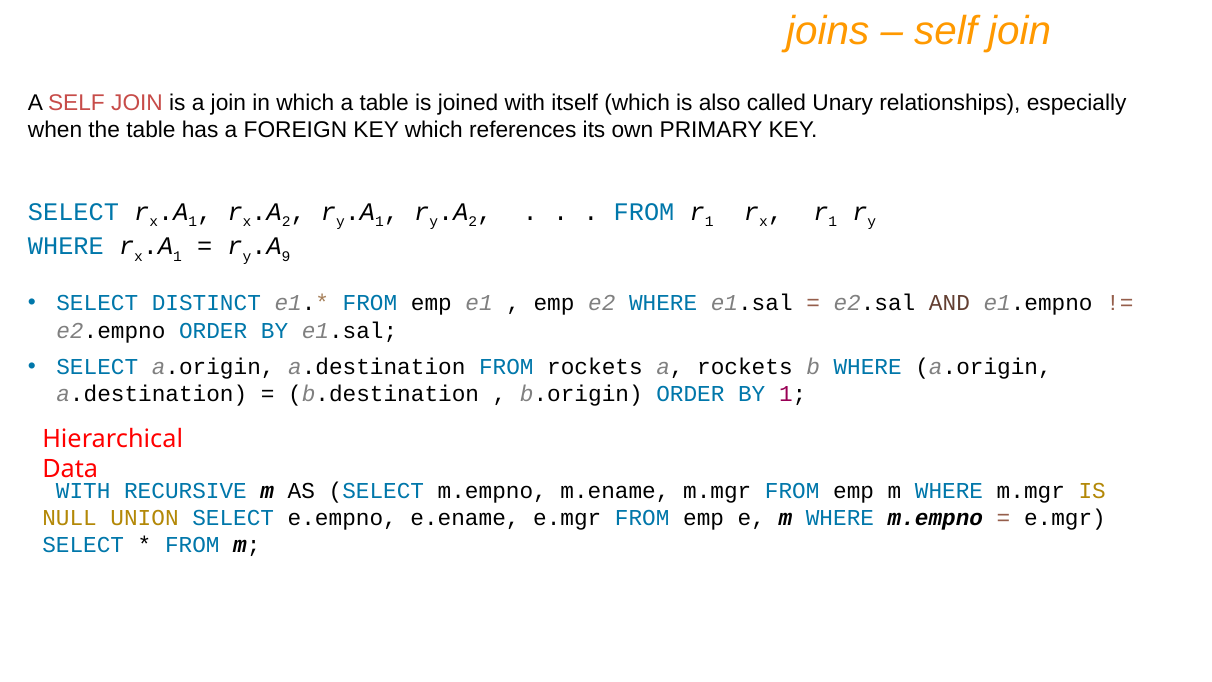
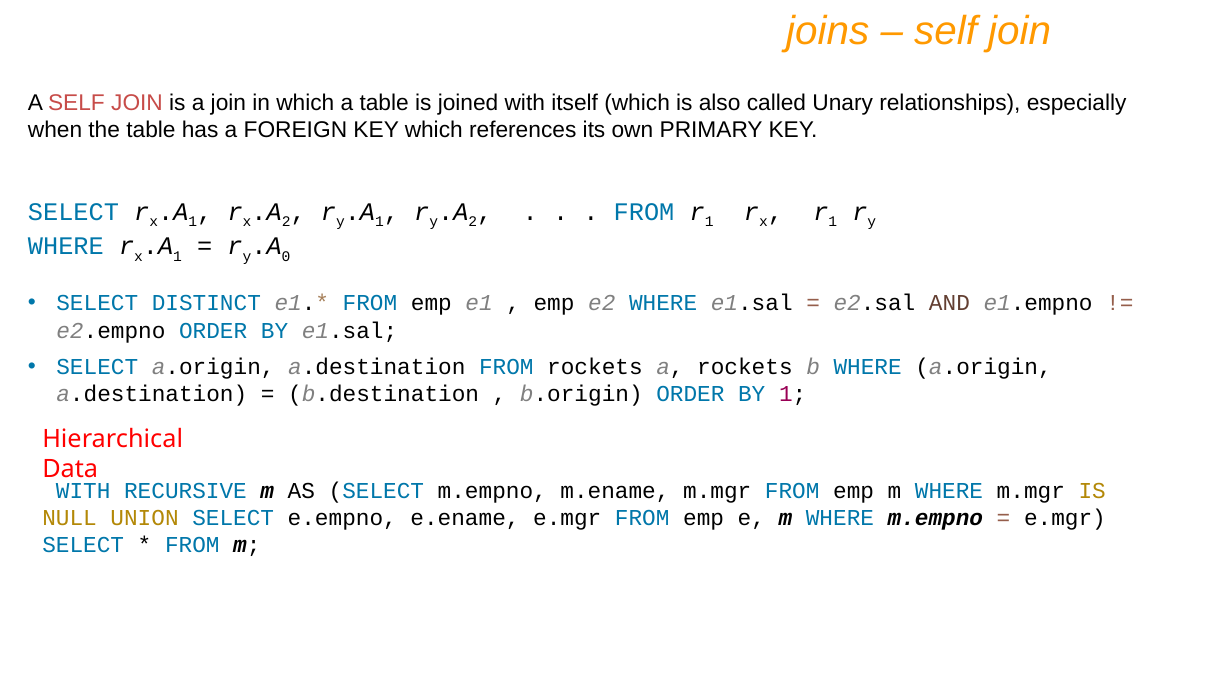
9: 9 -> 0 (286, 256)
